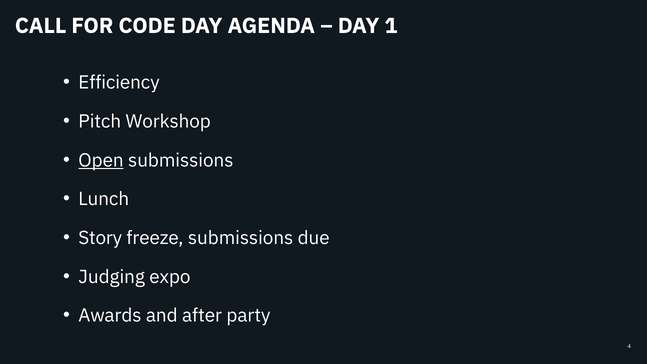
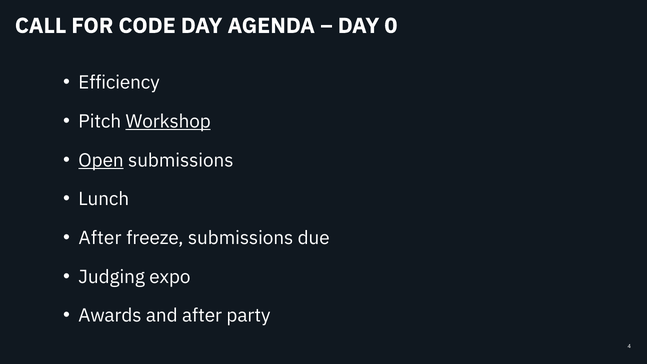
1: 1 -> 0 (391, 26)
Workshop underline: none -> present (168, 121)
Story: Story -> After (100, 238)
